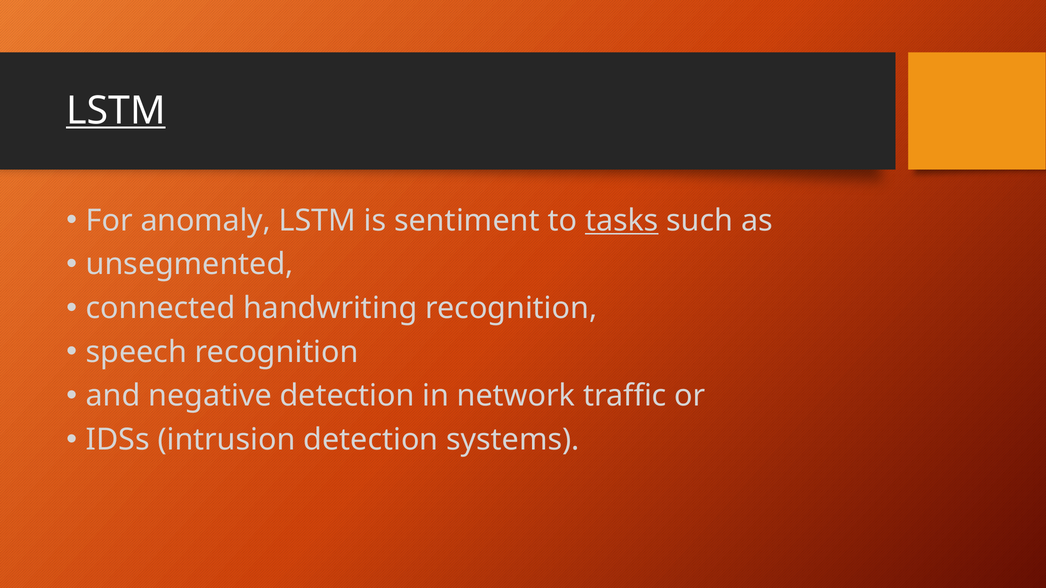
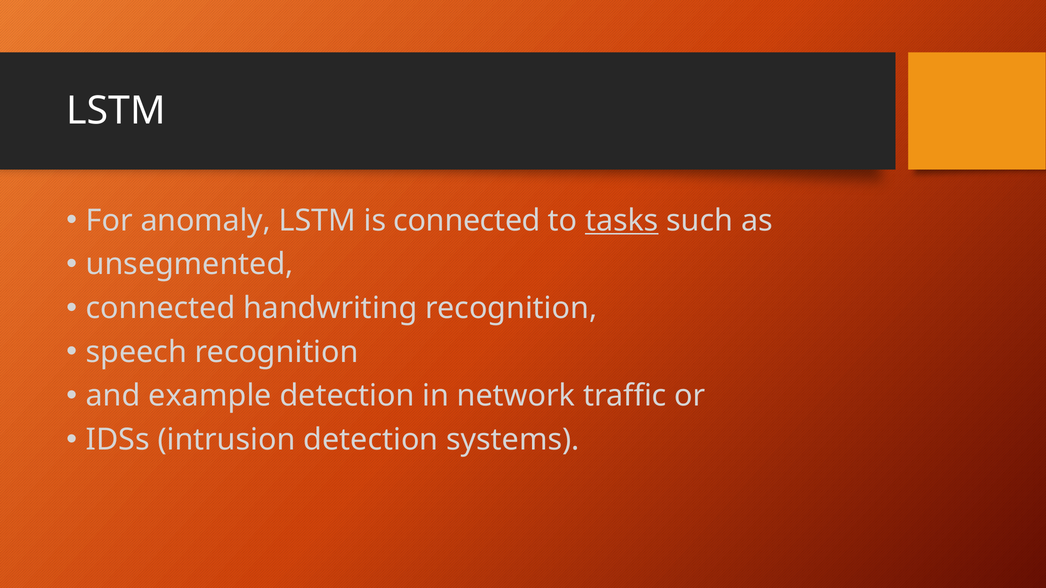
LSTM underline: present -> none (116, 111)
is sentiment: sentiment -> connected (467, 221)
negative: negative -> example (210, 396)
